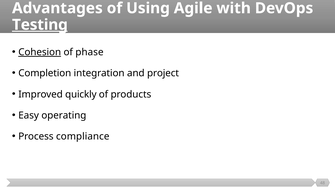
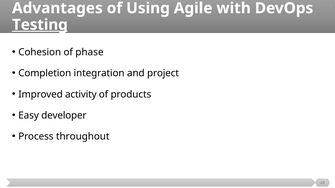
Cohesion underline: present -> none (40, 52)
quickly: quickly -> activity (81, 95)
operating: operating -> developer (64, 116)
compliance: compliance -> throughout (83, 137)
